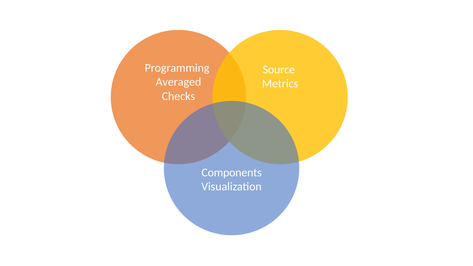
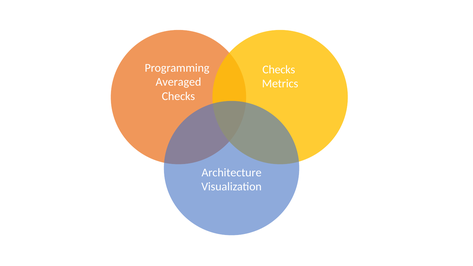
Source: Source -> Checks (279, 70)
Components: Components -> Architecture (232, 173)
